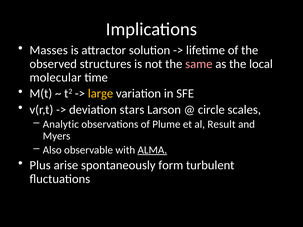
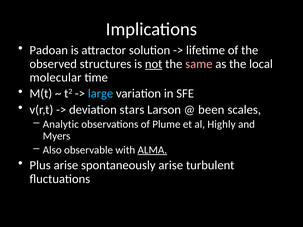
Masses: Masses -> Padoan (49, 50)
not underline: none -> present (154, 64)
large colour: yellow -> light blue (101, 94)
circle: circle -> been (211, 110)
Result: Result -> Highly (221, 124)
spontaneously form: form -> arise (171, 165)
